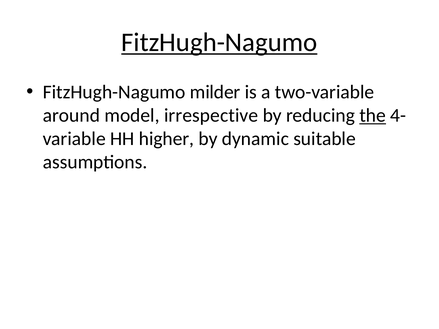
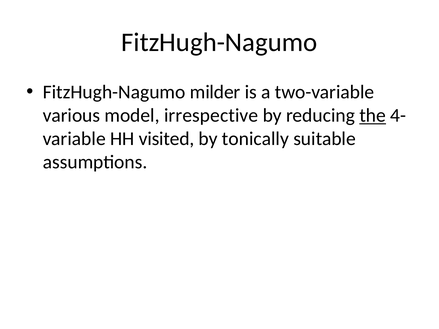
FitzHugh-Nagumo underline: present -> none (219, 42)
around: around -> various (71, 116)
higher: higher -> visited (167, 139)
dynamic: dynamic -> tonically (255, 139)
